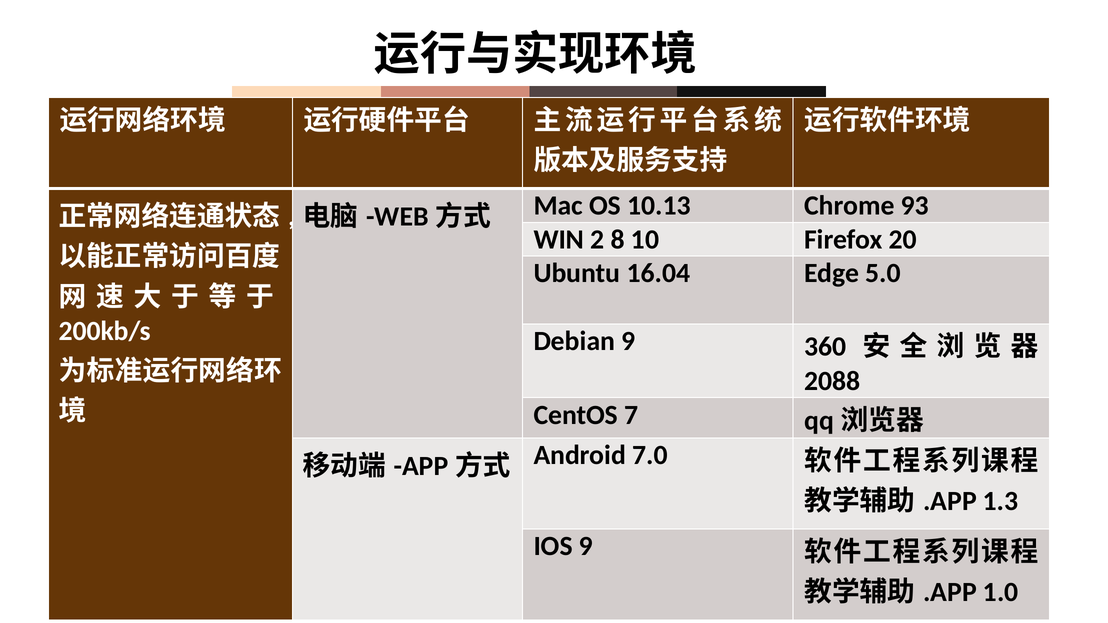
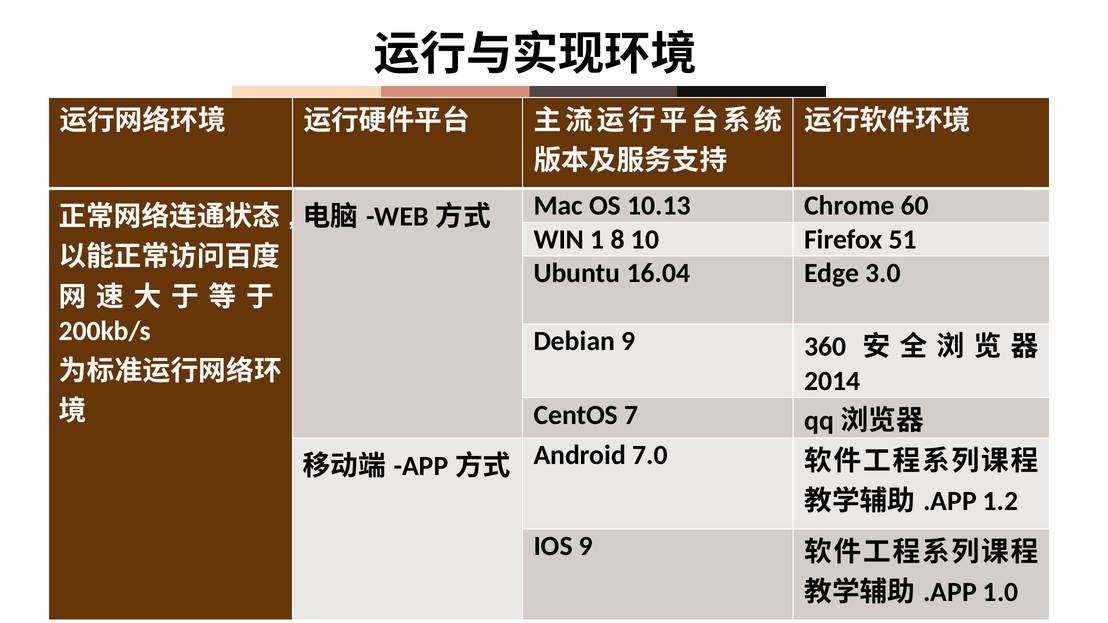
93: 93 -> 60 (915, 206)
2: 2 -> 1 (597, 240)
20: 20 -> 51 (903, 240)
5.0: 5.0 -> 3.0 (883, 273)
2088: 2088 -> 2014 (832, 381)
1.3: 1.3 -> 1.2 (1001, 501)
